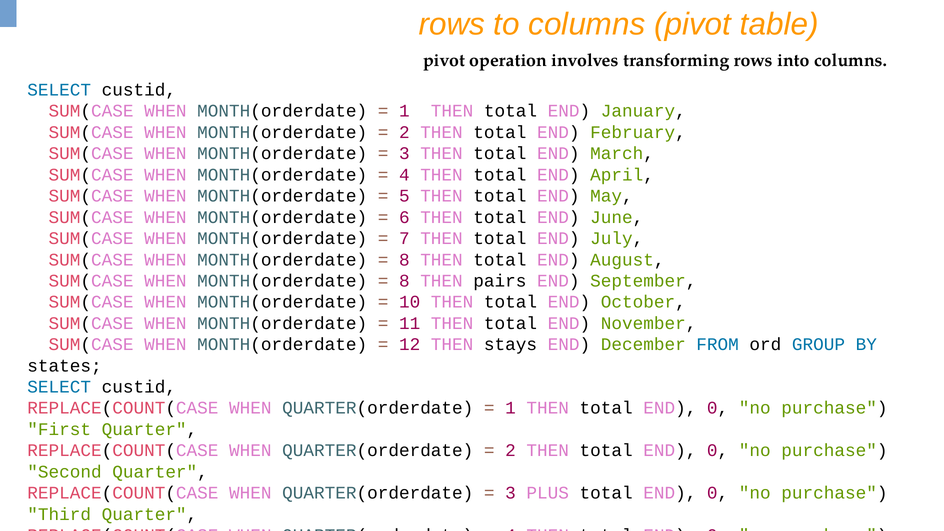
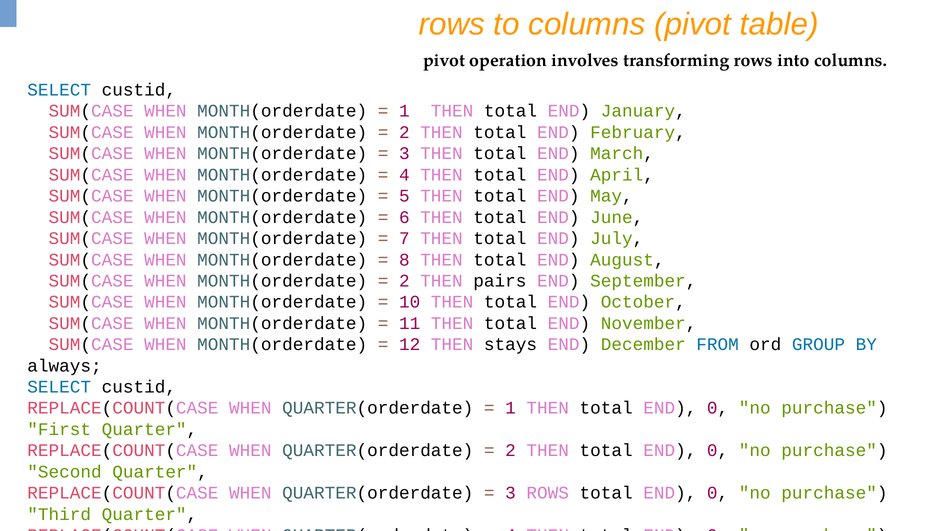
8: 8 -> 2 (404, 281)
states: states -> always (64, 366)
3 PLUS: PLUS -> ROWS (548, 493)
